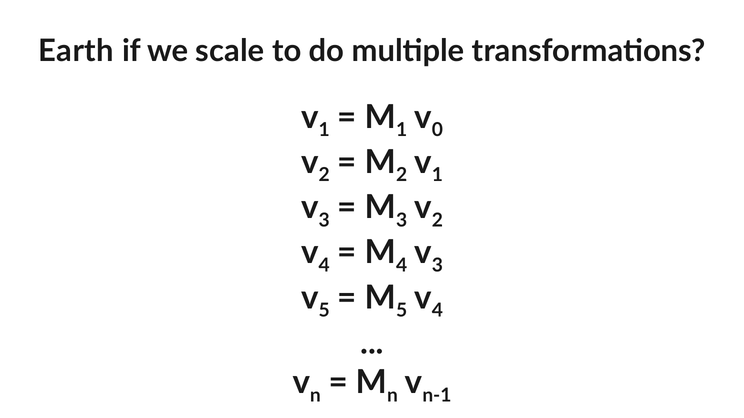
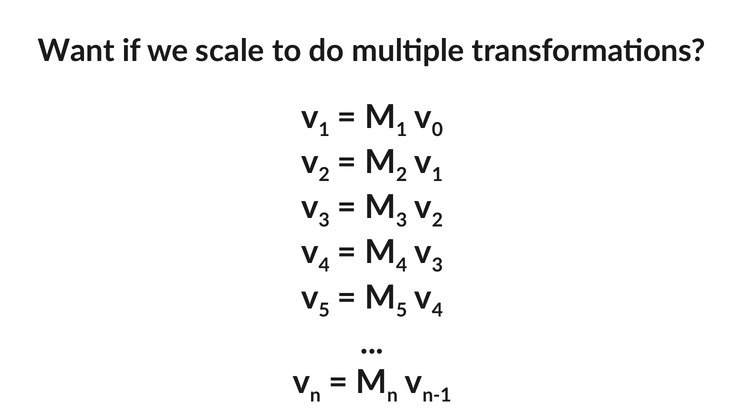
Earth: Earth -> Want (76, 51)
